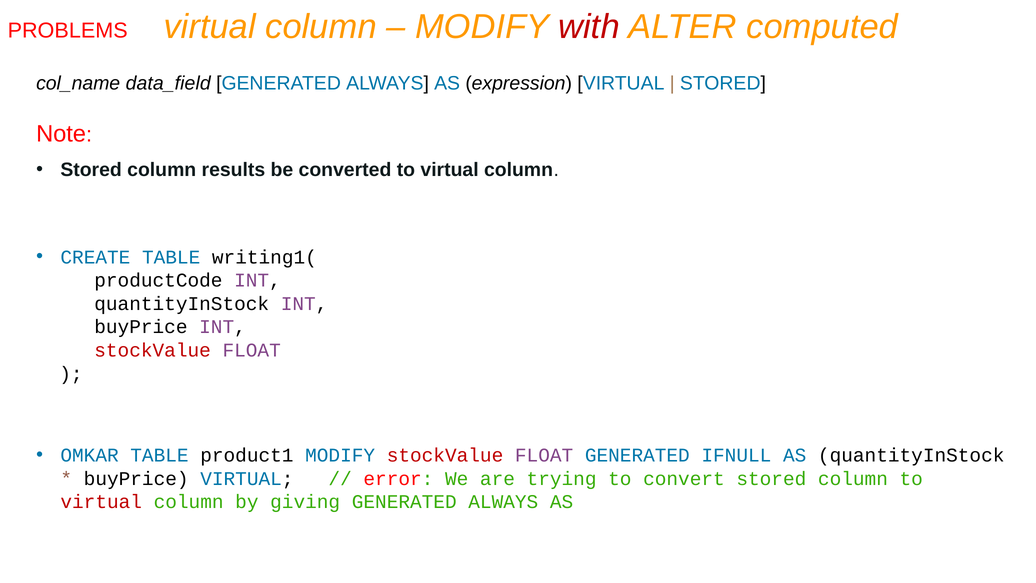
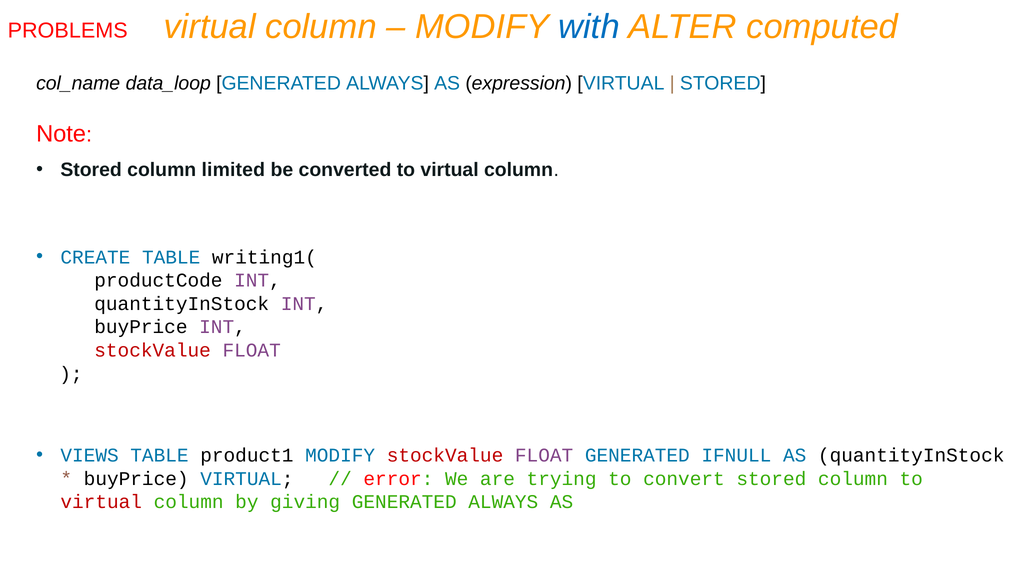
with colour: red -> blue (589, 27)
data_field: data_field -> data_loop (168, 83)
results: results -> limited (233, 170)
OMKAR: OMKAR -> VIEWS (90, 455)
